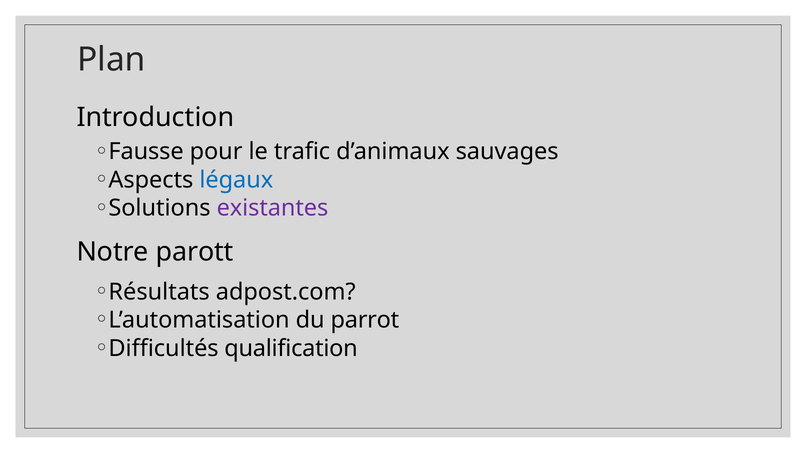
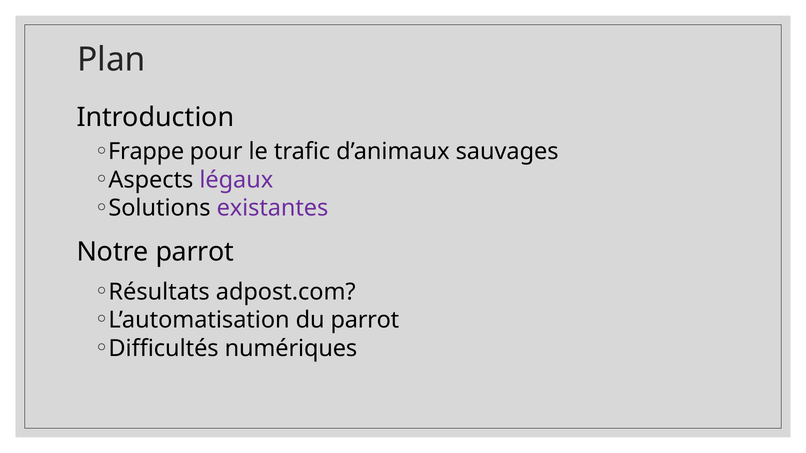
Fausse: Fausse -> Frappe (146, 152)
légaux colour: blue -> purple (236, 180)
Notre parott: parott -> parrot (195, 252)
qualification: qualification -> numériques (291, 349)
